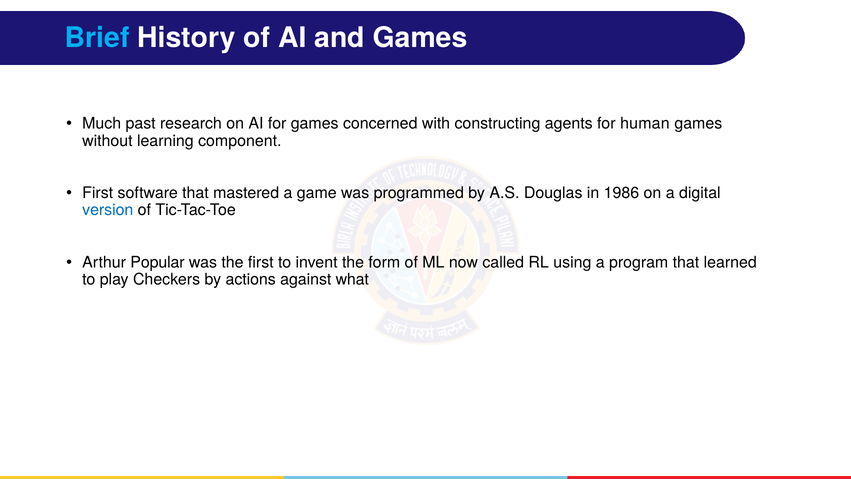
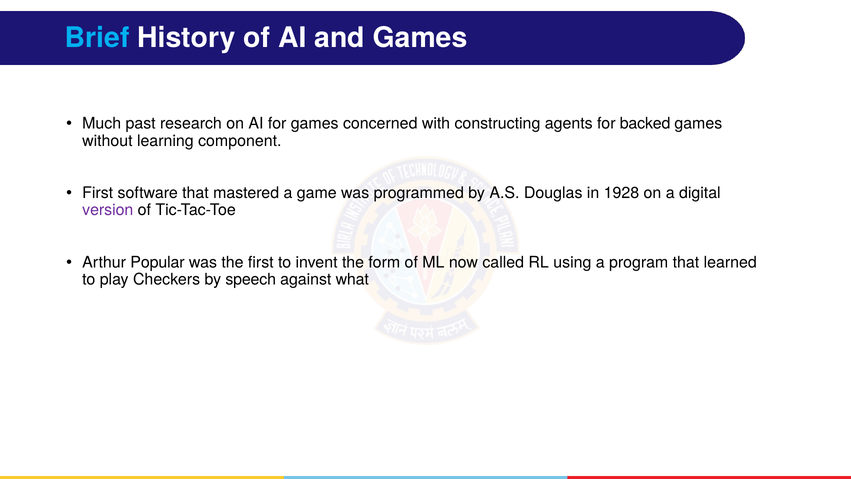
human: human -> backed (645, 123)
1986: 1986 -> 1928 (621, 193)
version colour: blue -> purple (108, 210)
actions: actions -> speech (251, 280)
